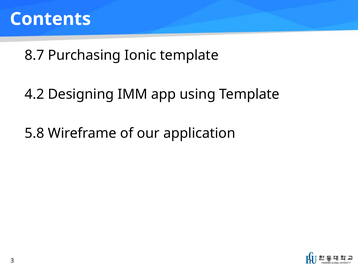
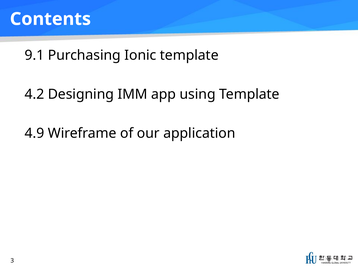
8.7: 8.7 -> 9.1 (34, 55)
5.8: 5.8 -> 4.9 (34, 133)
